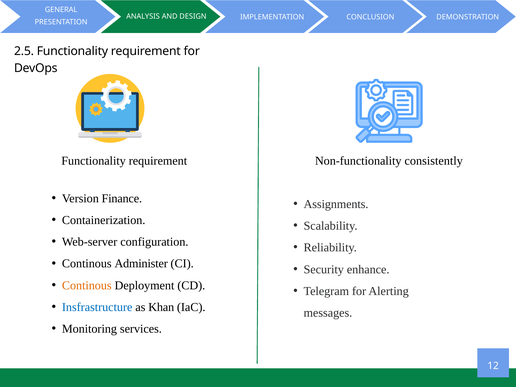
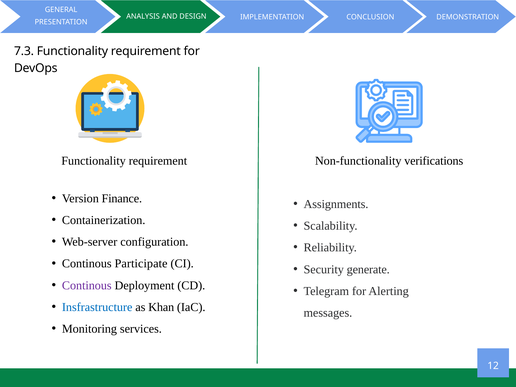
2.5: 2.5 -> 7.3 (24, 51)
consistently: consistently -> verifications (434, 161)
Administer: Administer -> Participate (141, 264)
enhance: enhance -> generate (368, 269)
Continous colour: orange -> purple (87, 285)
